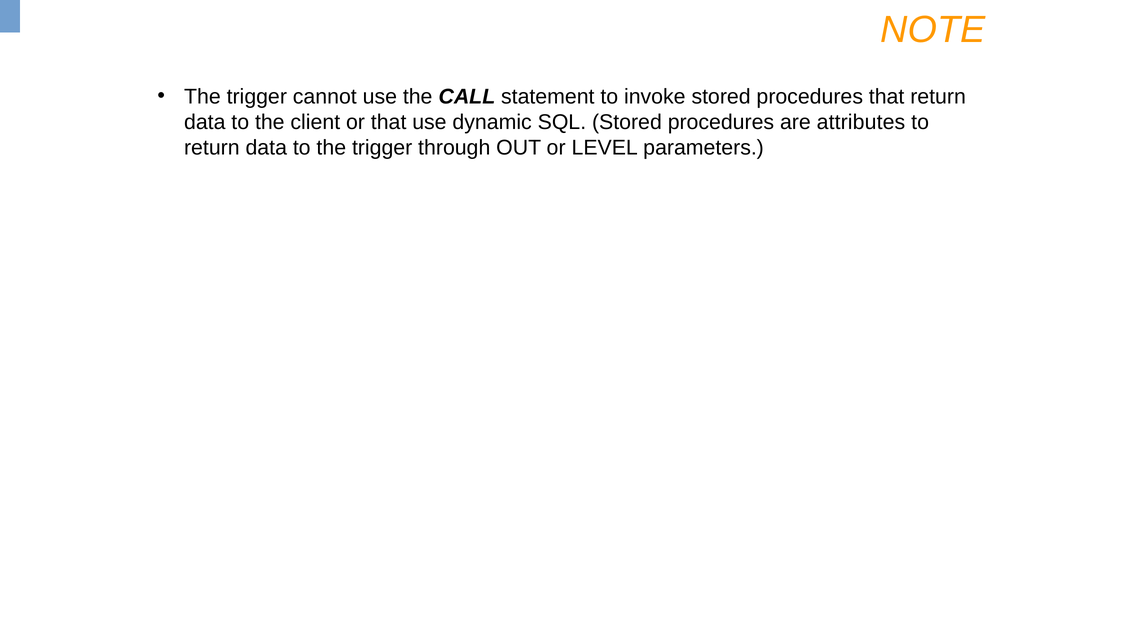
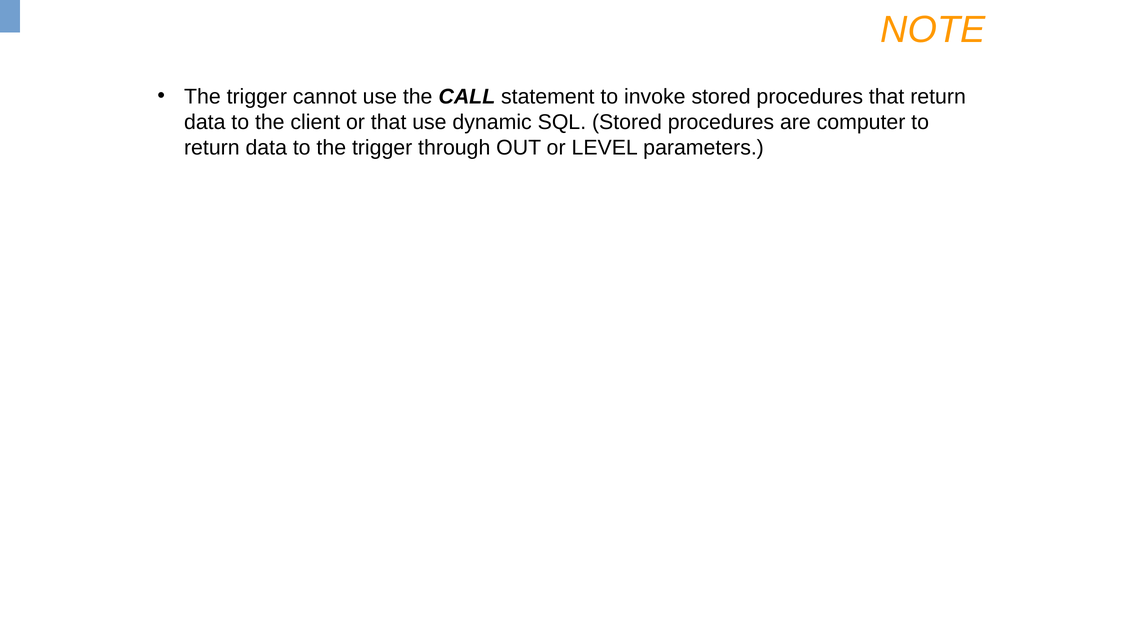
attributes: attributes -> computer (861, 122)
